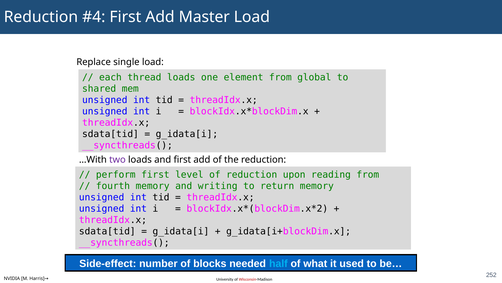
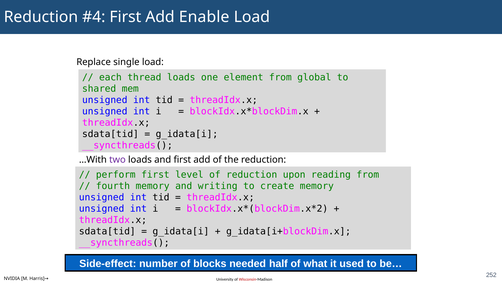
Master: Master -> Enable (204, 17)
return: return -> create (277, 186)
half colour: light blue -> white (278, 263)
